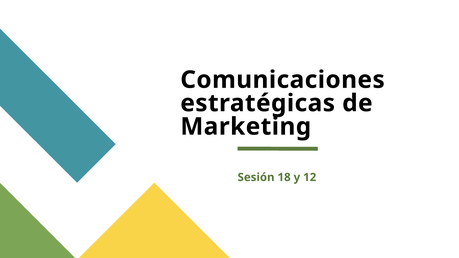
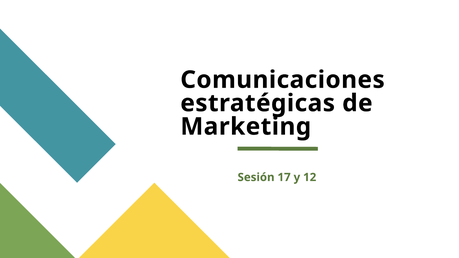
18: 18 -> 17 (284, 177)
